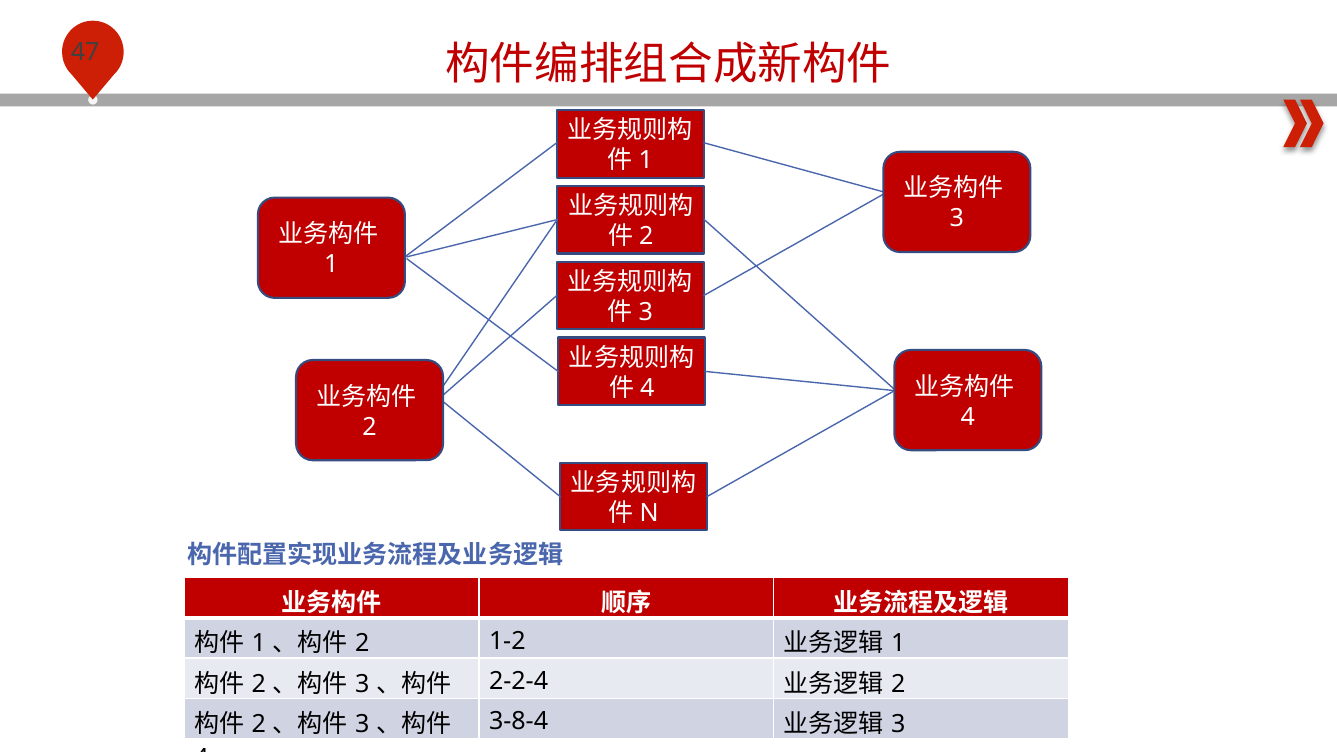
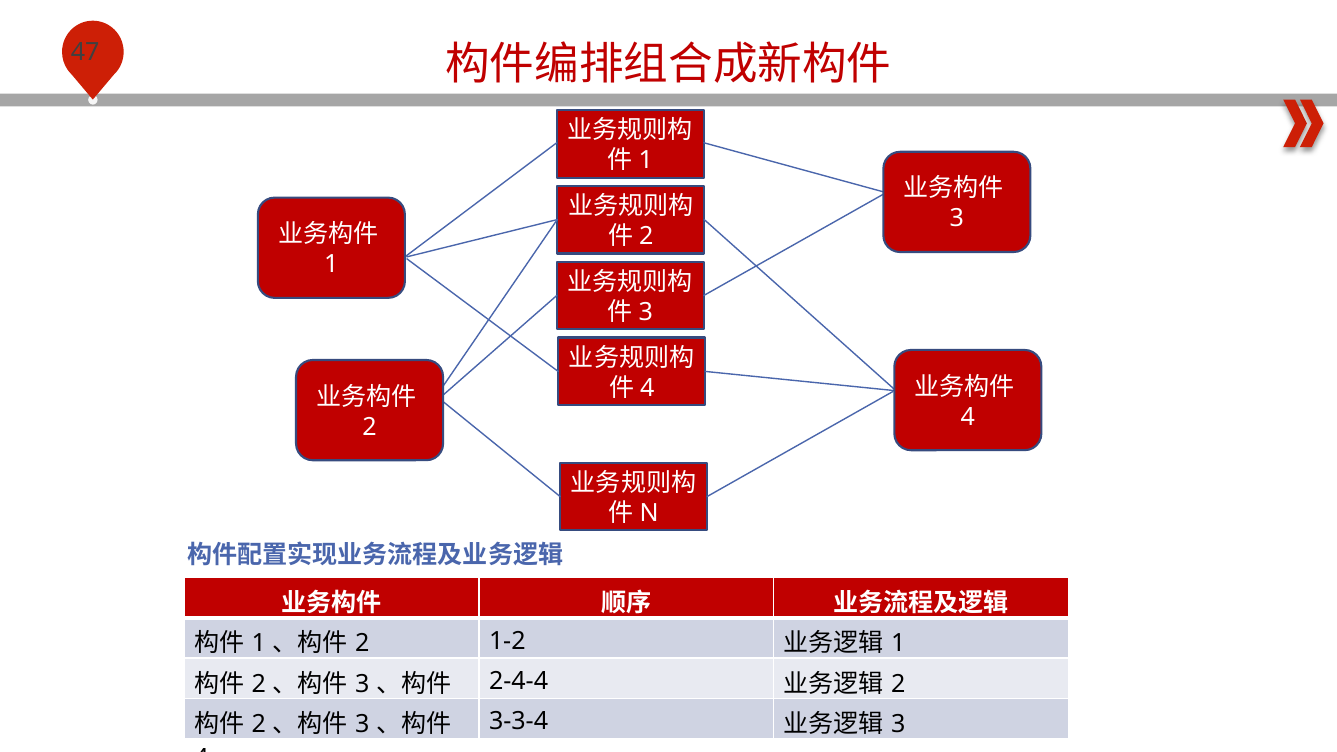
2-2-4: 2-2-4 -> 2-4-4 (519, 682)
3-8-4: 3-8-4 -> 3-3-4 (519, 722)
